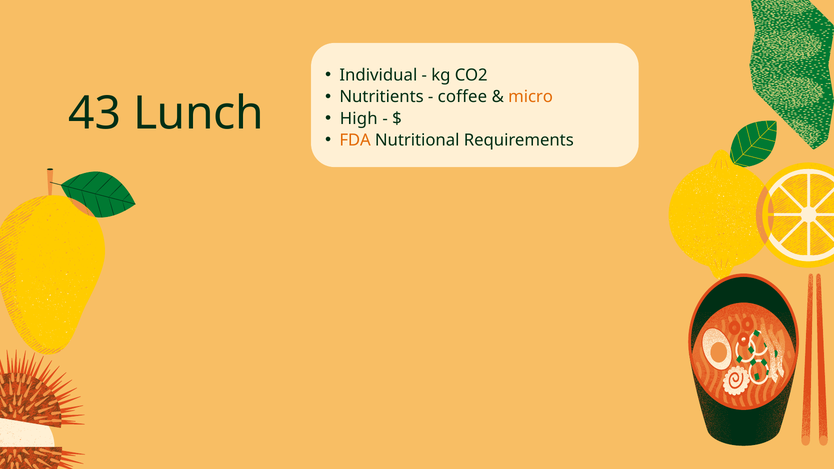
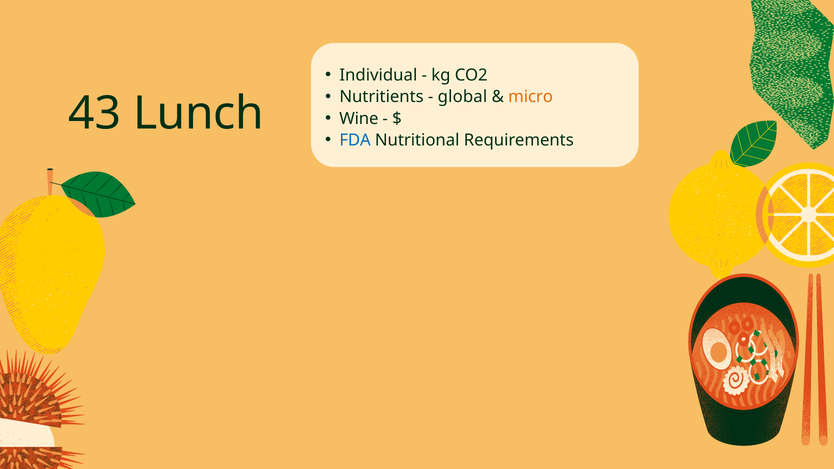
coffee: coffee -> global (462, 97)
High: High -> Wine (359, 119)
FDA colour: orange -> blue (355, 140)
